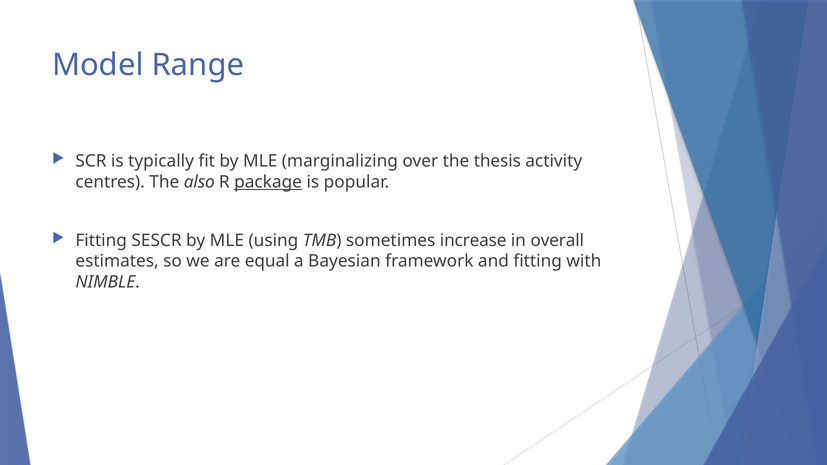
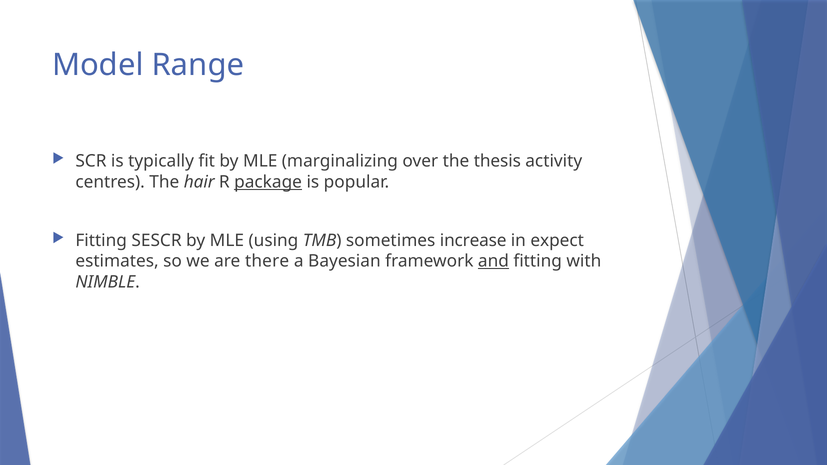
also: also -> hair (199, 182)
overall: overall -> expect (557, 241)
equal: equal -> there (267, 261)
and underline: none -> present (493, 261)
